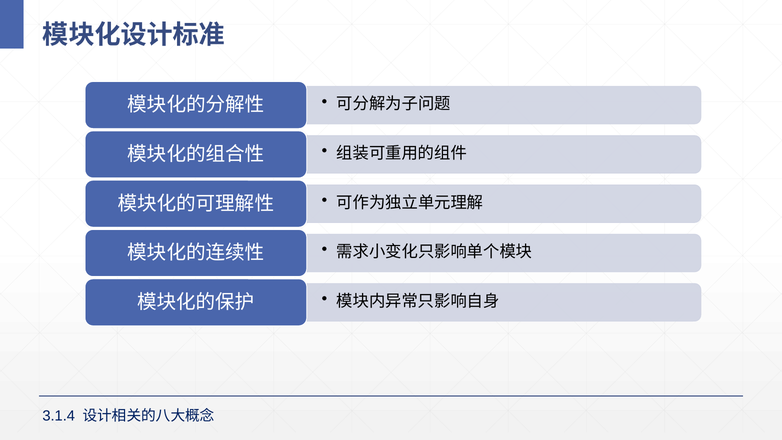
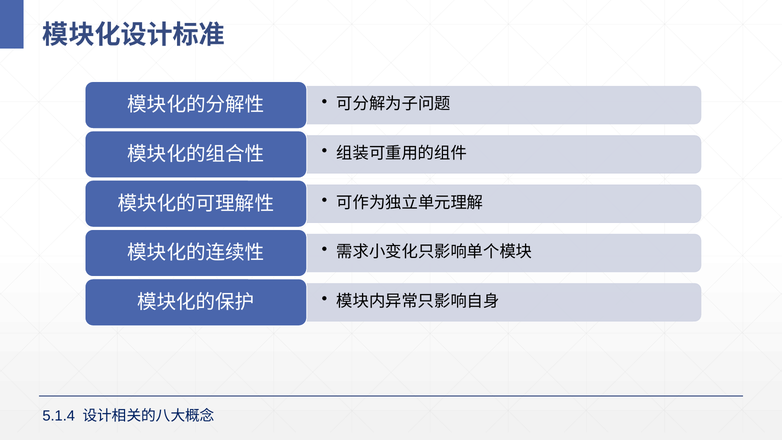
3.1.4: 3.1.4 -> 5.1.4 (59, 416)
